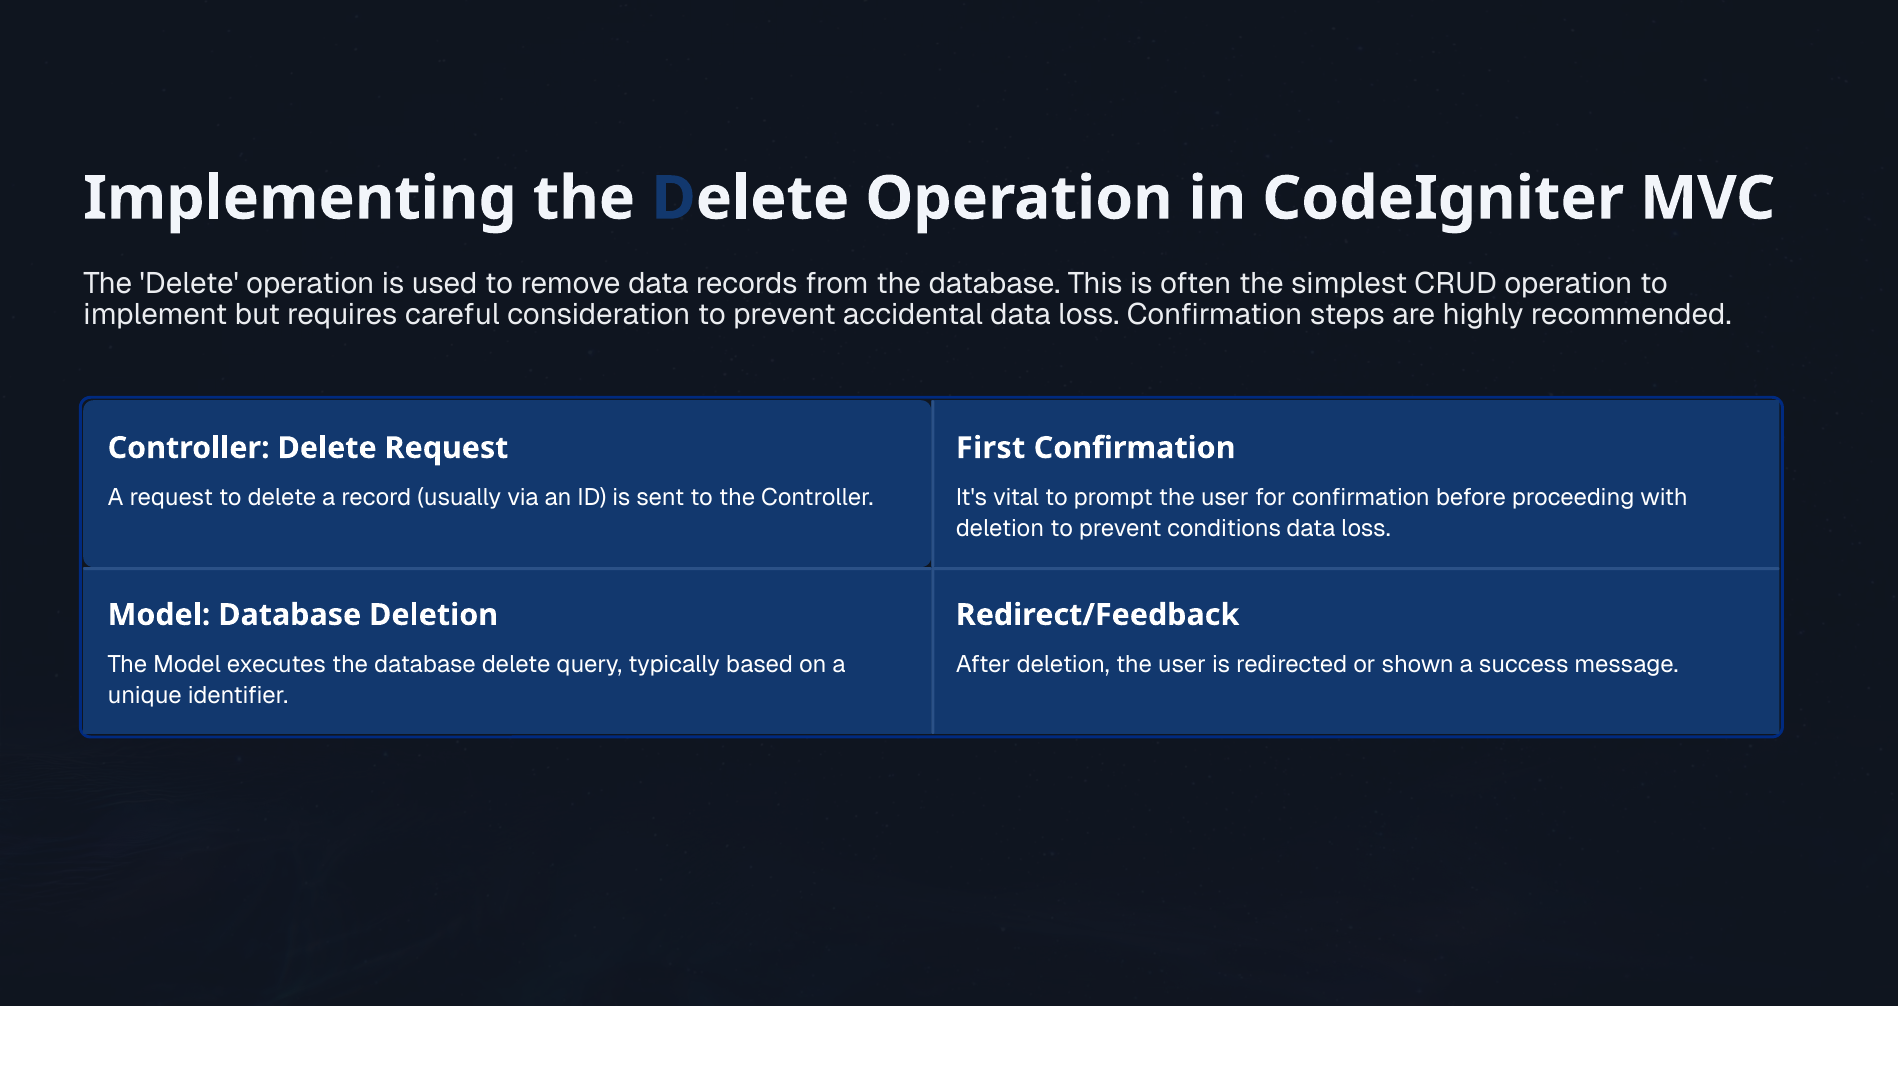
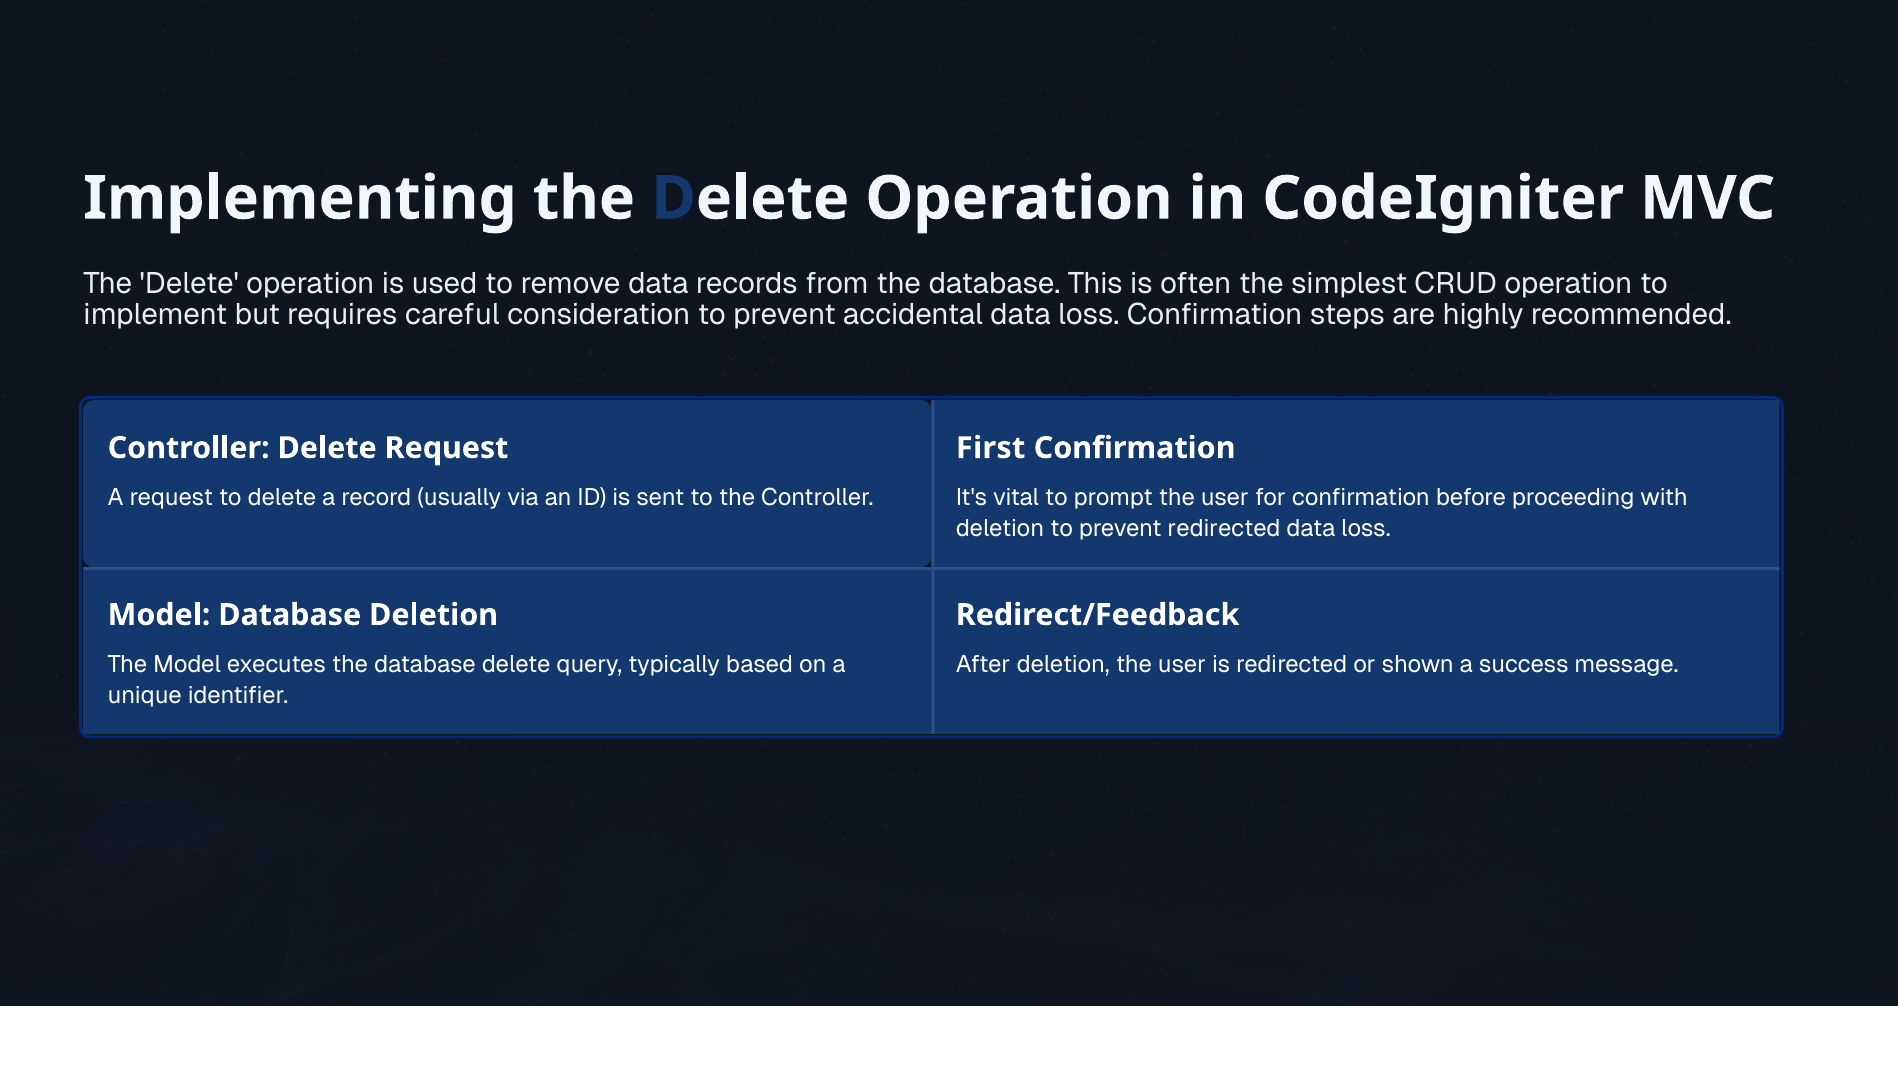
prevent conditions: conditions -> redirected (1224, 529)
